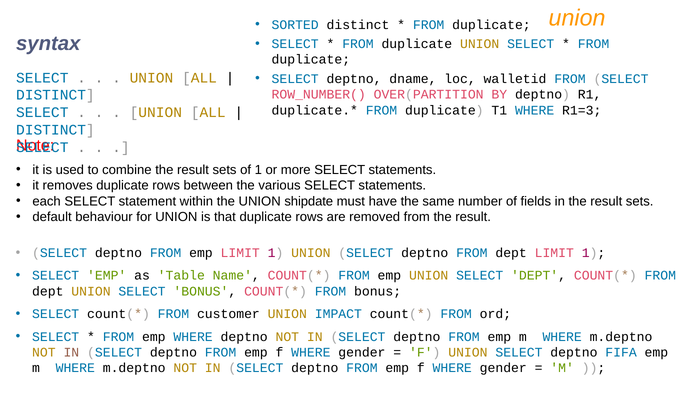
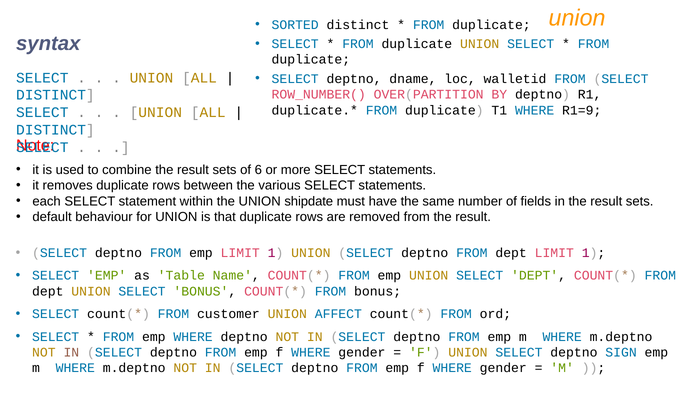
R1=3: R1=3 -> R1=9 (582, 110)
of 1: 1 -> 6 (258, 170)
IMPACT: IMPACT -> AFFECT (338, 314)
FIFA: FIFA -> SIGN (621, 352)
